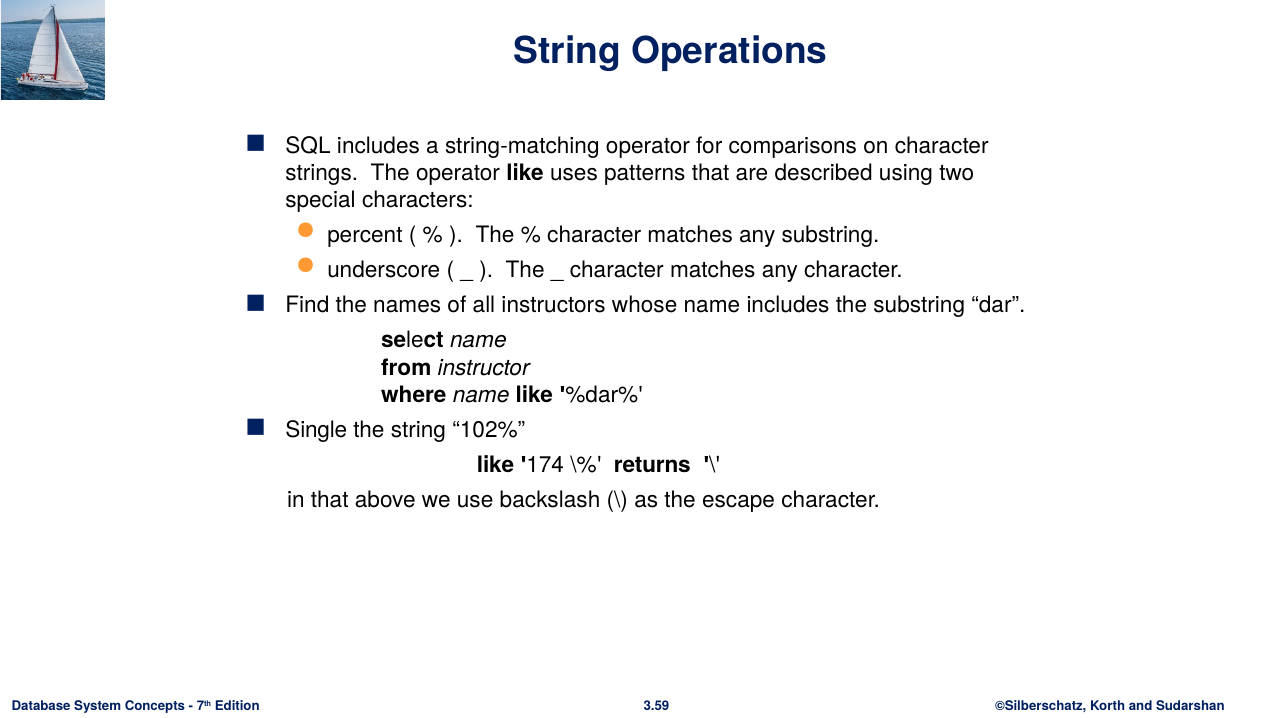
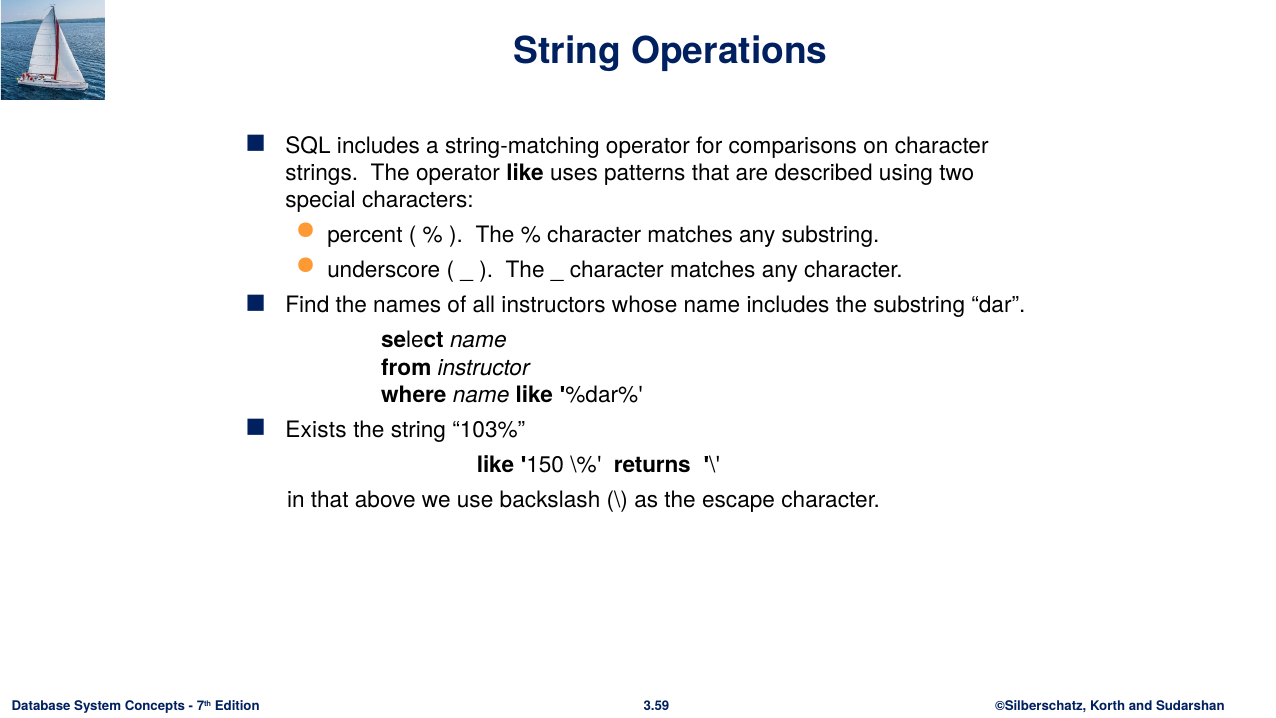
Single: Single -> Exists (316, 430)
102%: 102% -> 103% (489, 430)
174: 174 -> 150 (545, 465)
